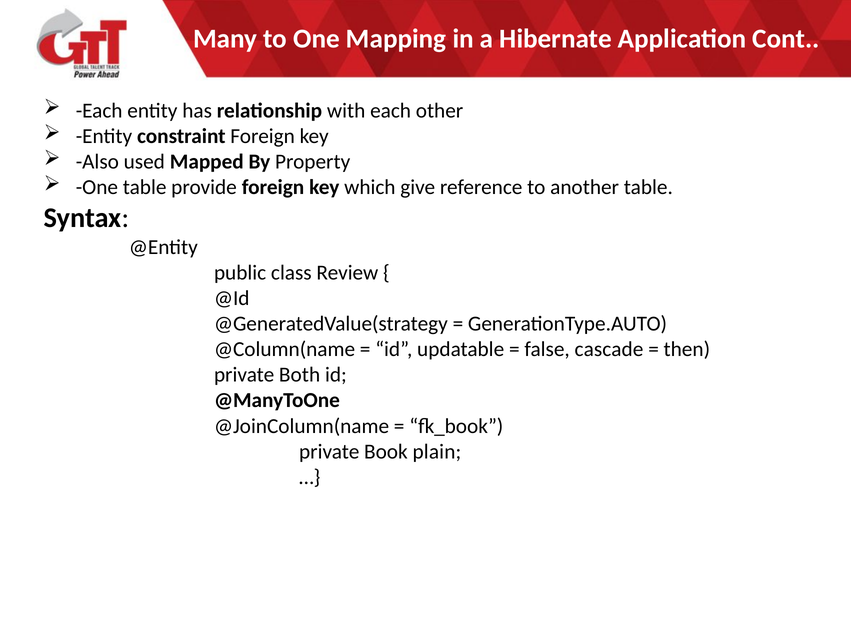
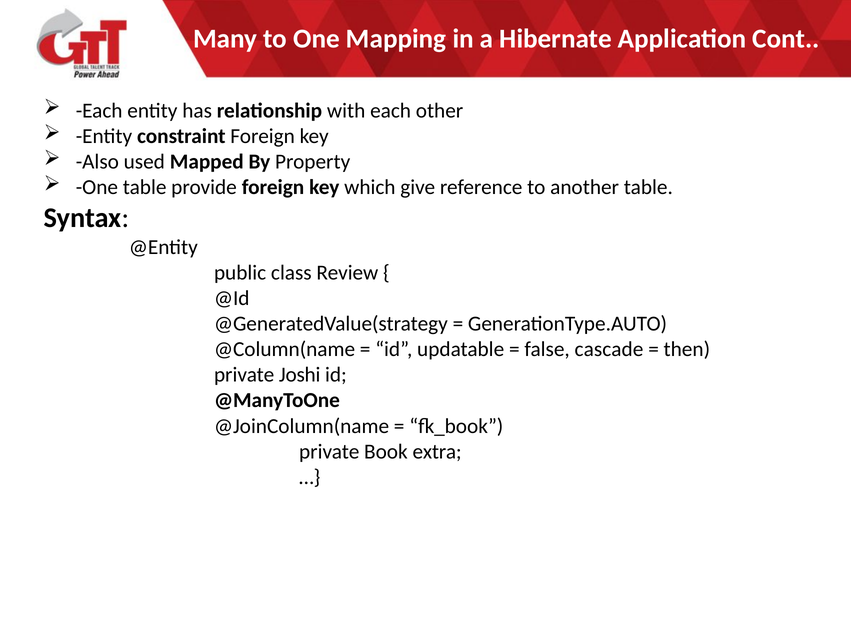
Both: Both -> Joshi (300, 374)
plain: plain -> extra (437, 451)
